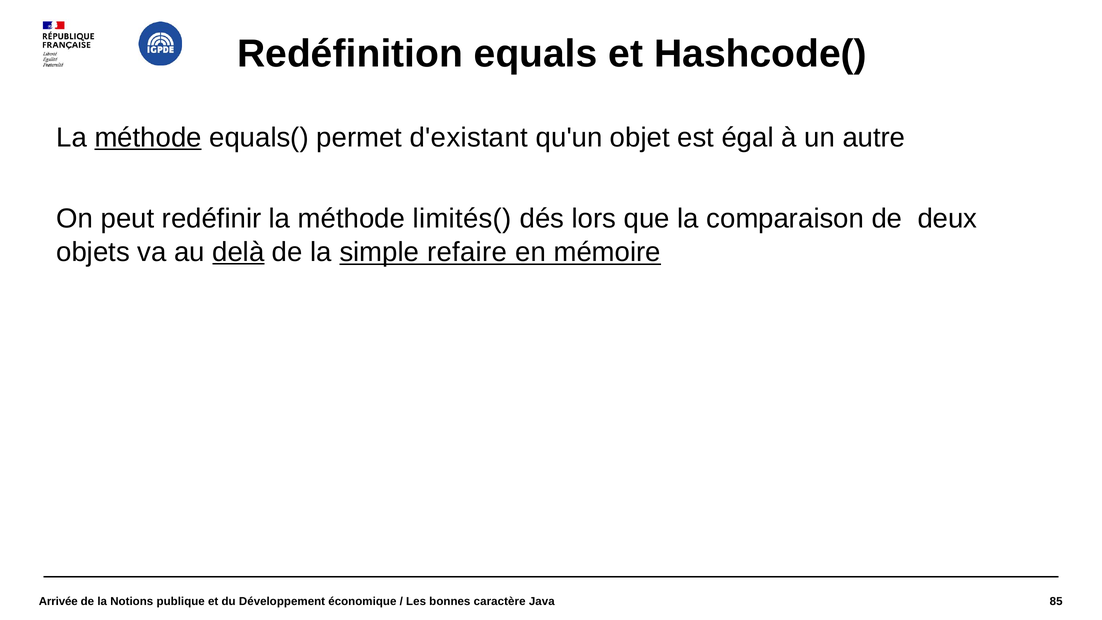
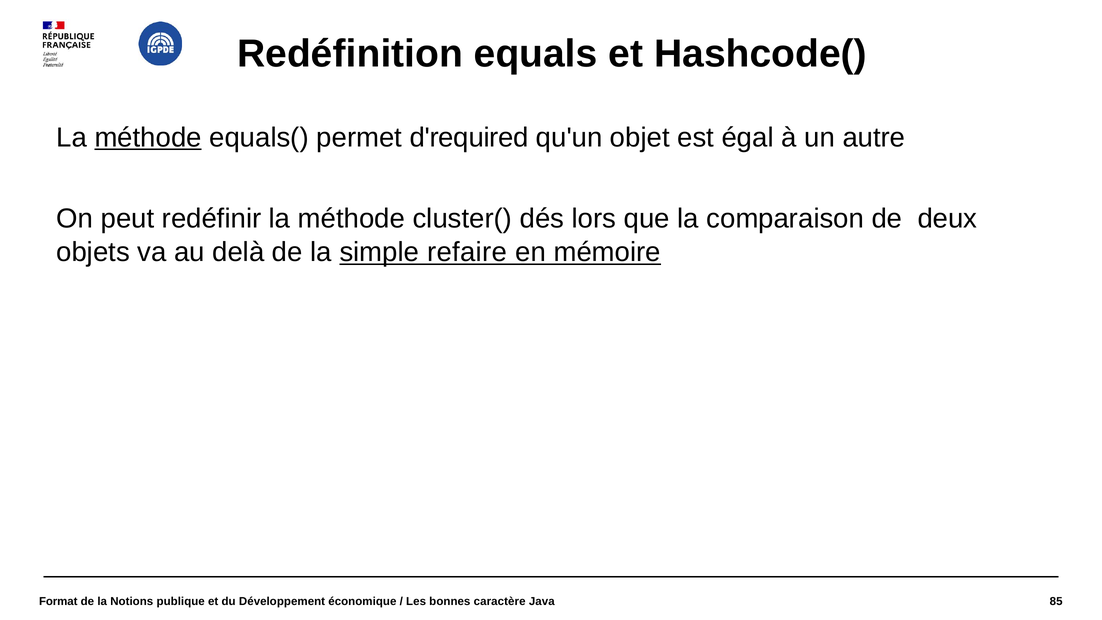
d'existant: d'existant -> d'required (469, 137)
limités(: limités( -> cluster( (462, 219)
delà underline: present -> none (238, 252)
Arrivée: Arrivée -> Format (58, 601)
